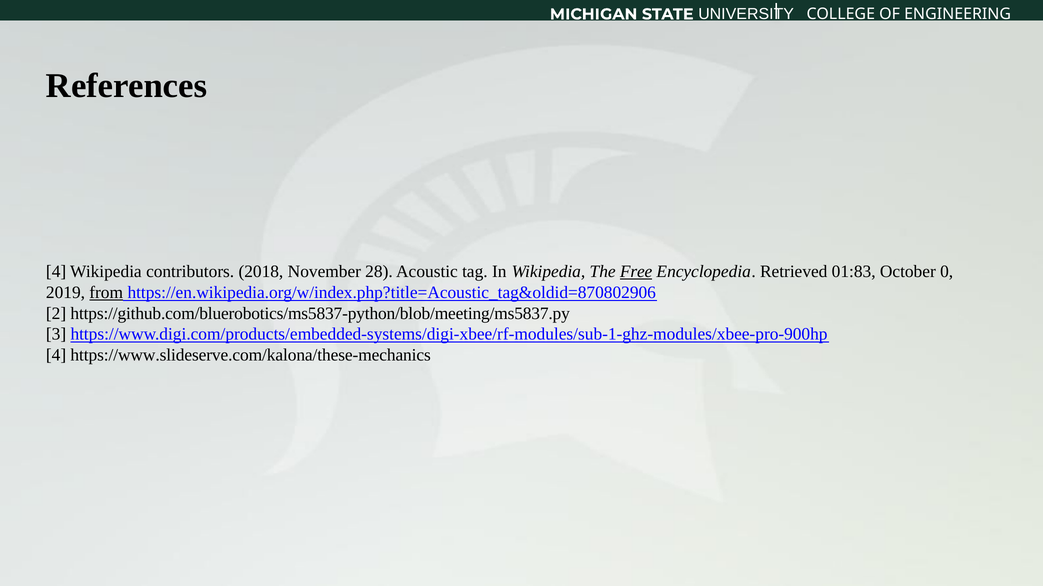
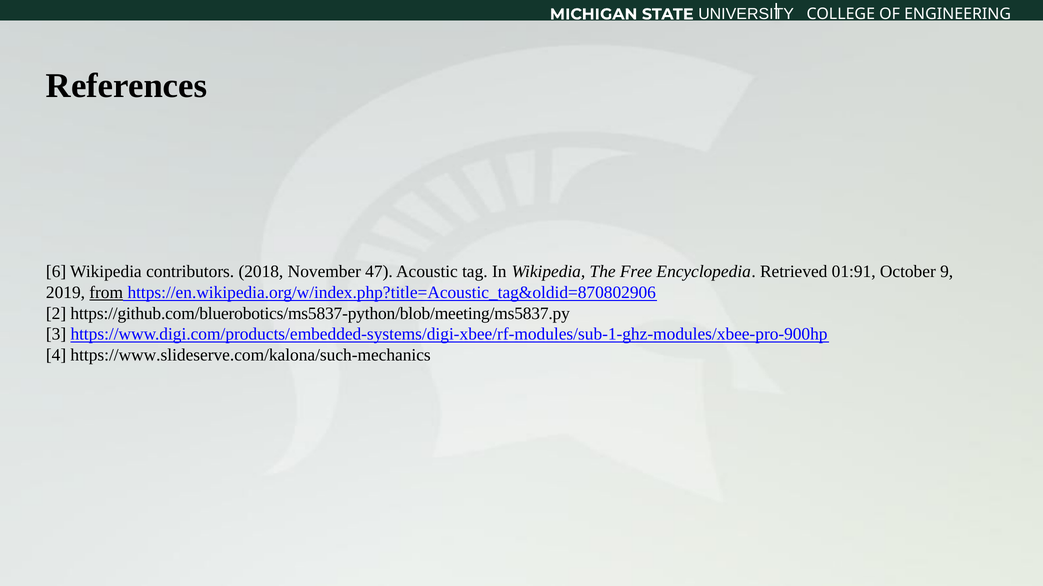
4: 4 -> 6 (56, 272)
28: 28 -> 47 (379, 272)
Free underline: present -> none (636, 272)
01:83: 01:83 -> 01:91 (854, 272)
0: 0 -> 9 (947, 272)
https://www.slideserve.com/kalona/these-mechanics: https://www.slideserve.com/kalona/these-mechanics -> https://www.slideserve.com/kalona/such-mechanics (251, 355)
